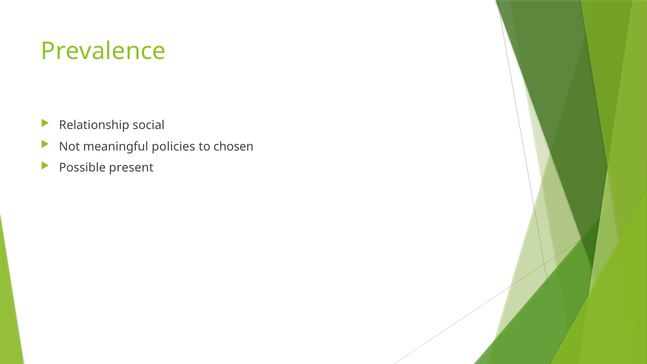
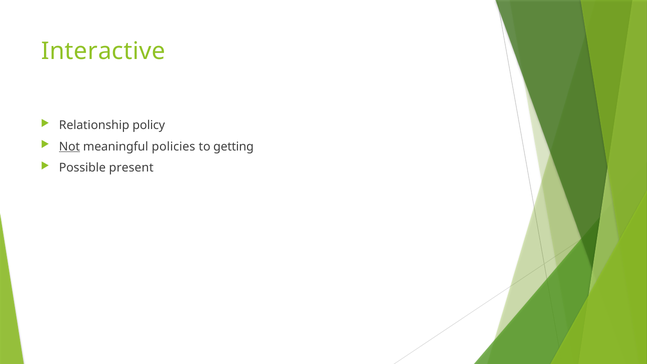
Prevalence: Prevalence -> Interactive (103, 51)
social: social -> policy (149, 125)
Not underline: none -> present (69, 147)
chosen: chosen -> getting (234, 147)
